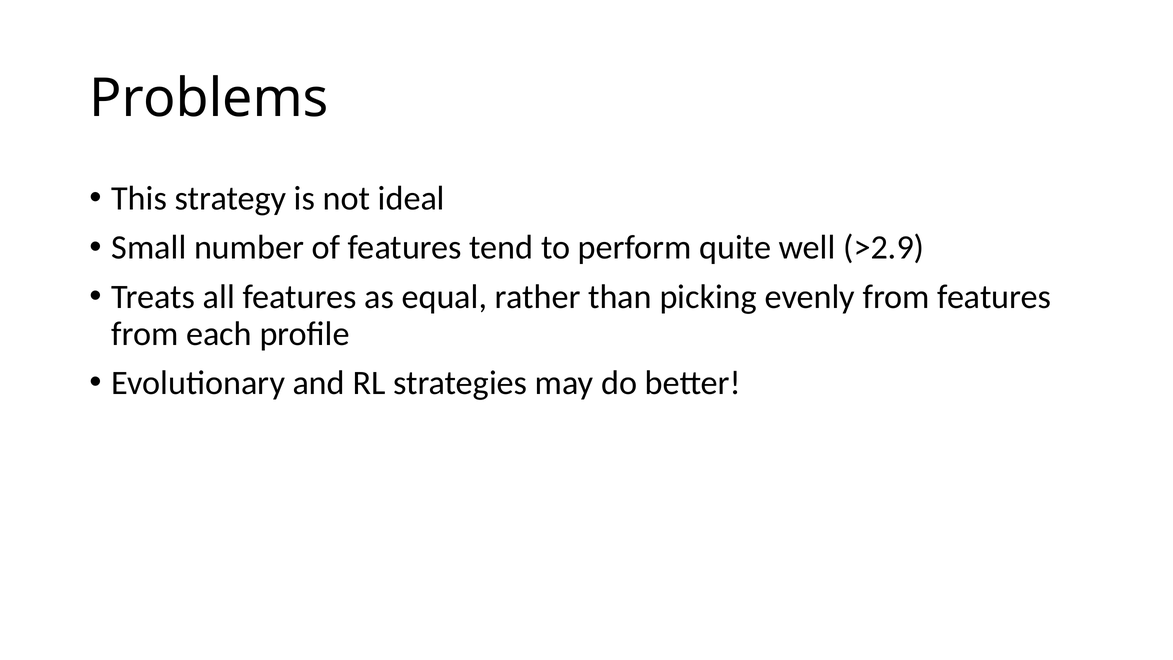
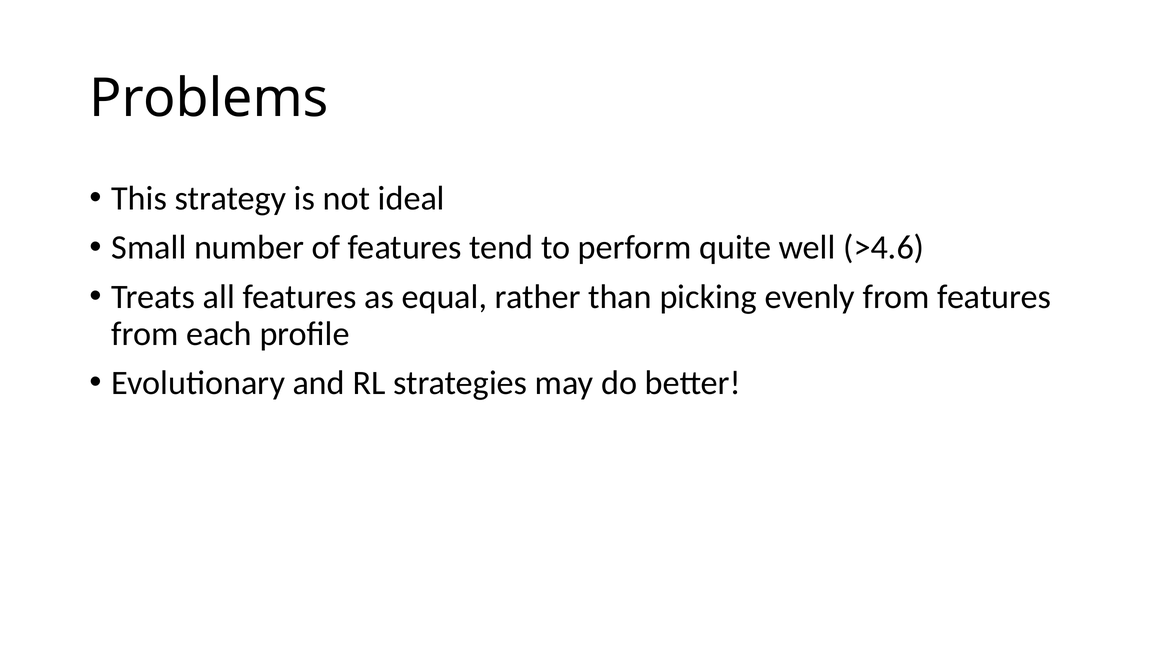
>2.9: >2.9 -> >4.6 (884, 248)
